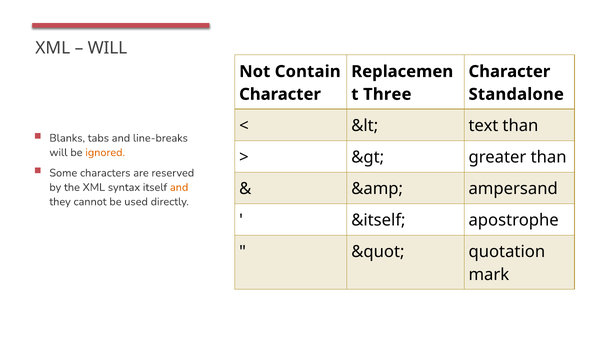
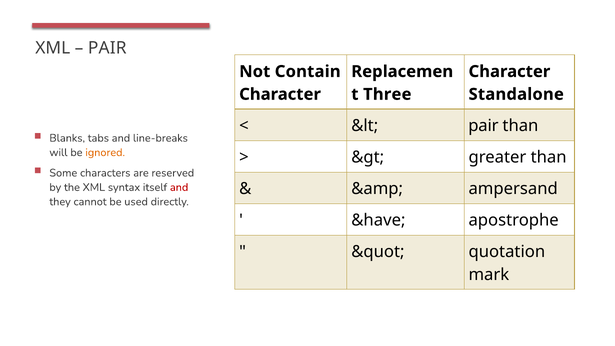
WILL: WILL -> PAIR (107, 48)
&lt text: text -> pair (483, 126)
and colour: orange -> red (179, 187)
&itself: &itself -> &have (378, 220)
